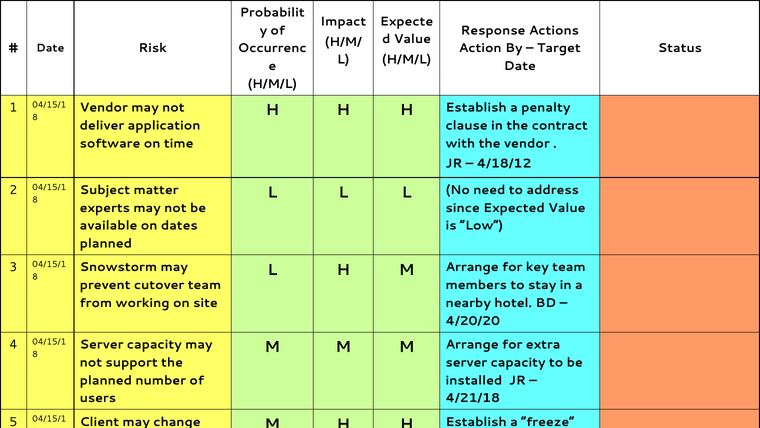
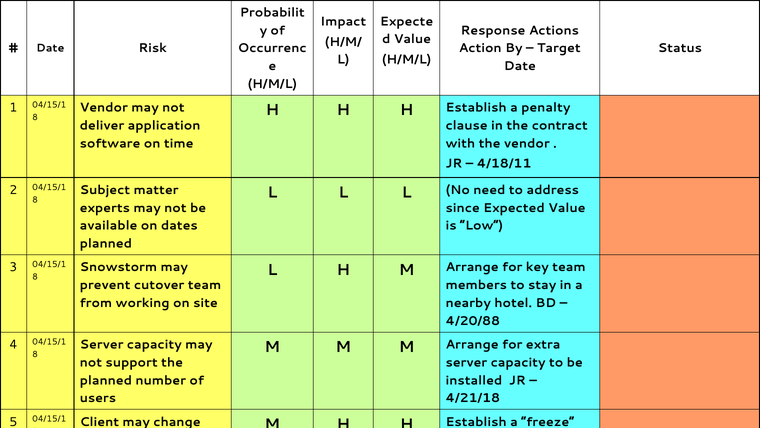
4/18/12: 4/18/12 -> 4/18/11 (504, 164)
4/20/20: 4/20/20 -> 4/20/88 (473, 321)
